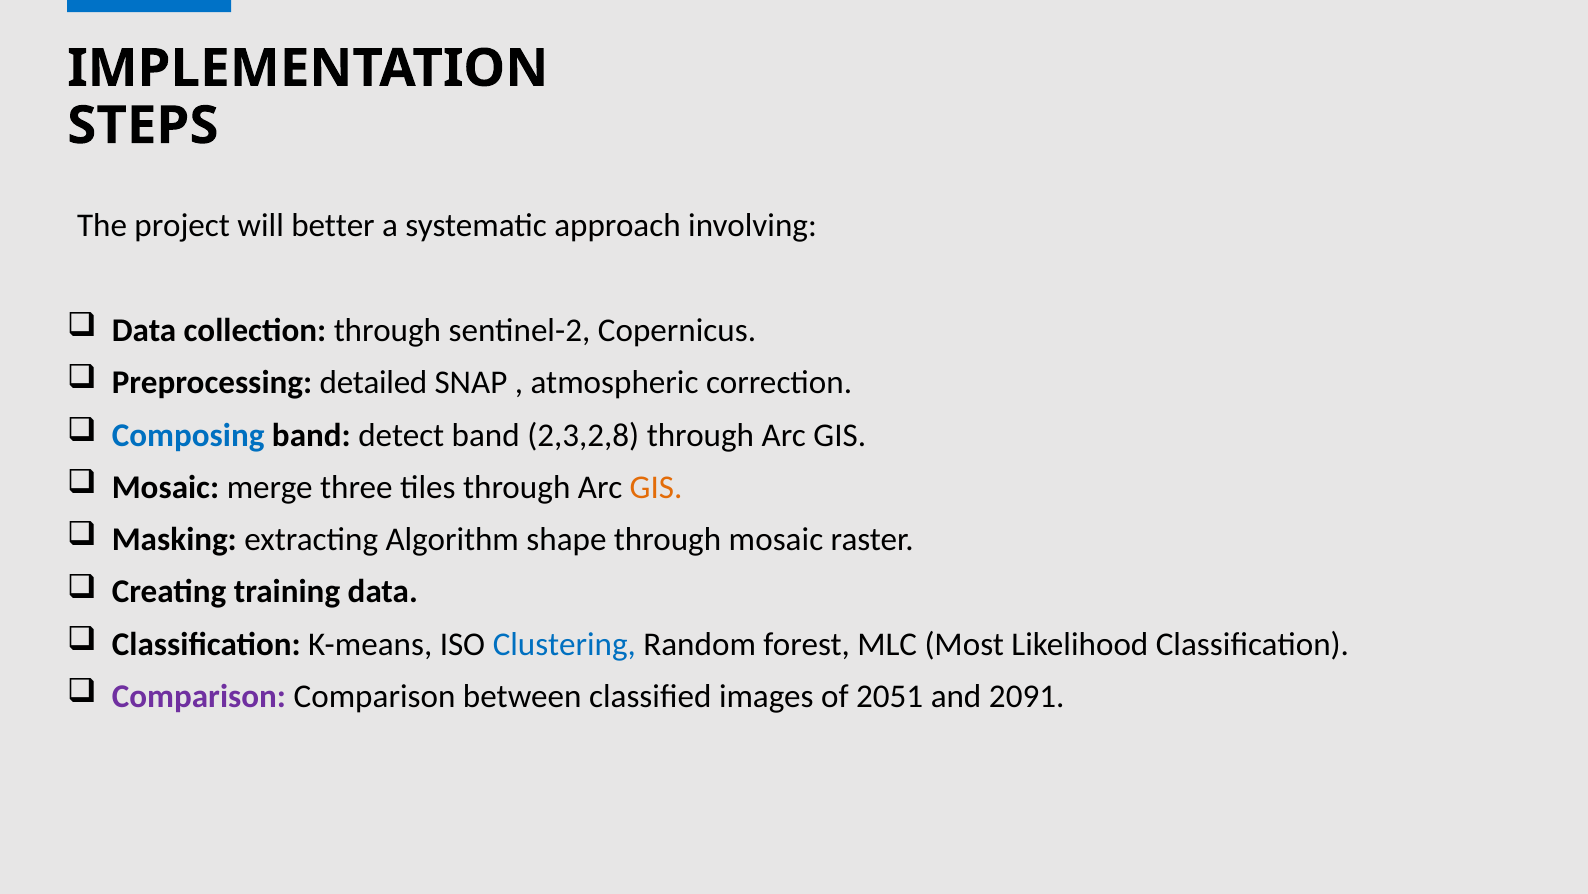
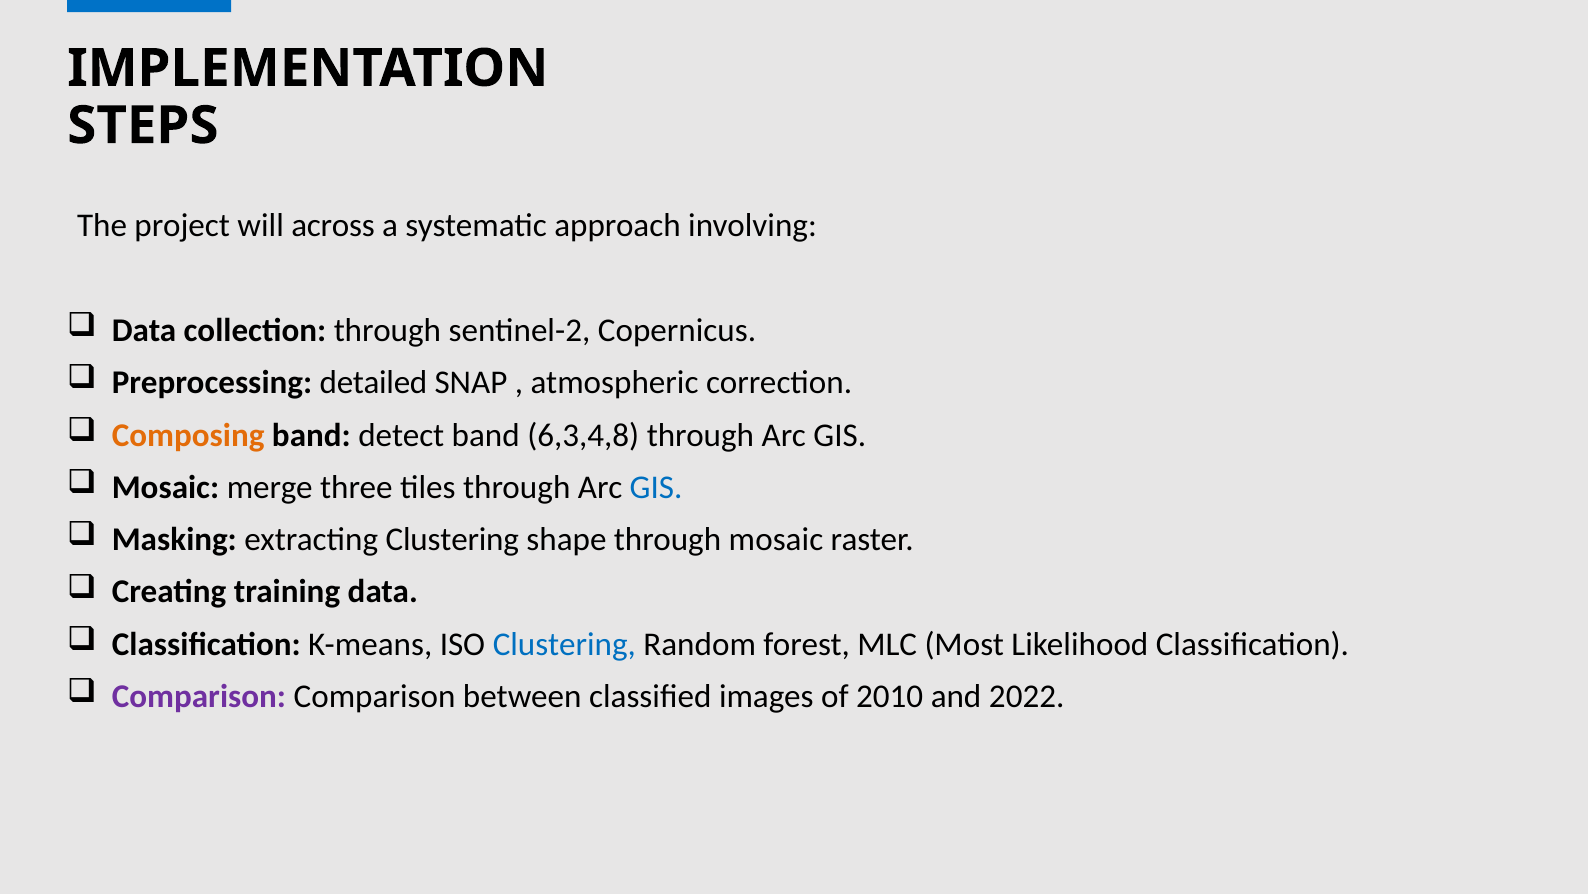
better: better -> across (333, 226)
Composing colour: blue -> orange (188, 435)
2,3,2,8: 2,3,2,8 -> 6,3,4,8 (583, 435)
GIS colour: orange -> blue (656, 487)
extracting Algorithm: Algorithm -> Clustering (452, 539)
2051: 2051 -> 2010 (890, 696)
2091: 2091 -> 2022 (1027, 696)
